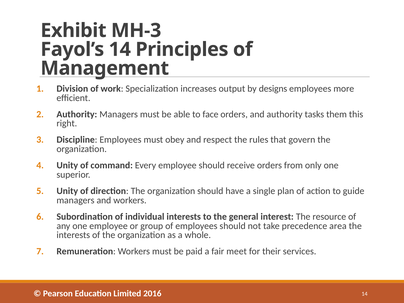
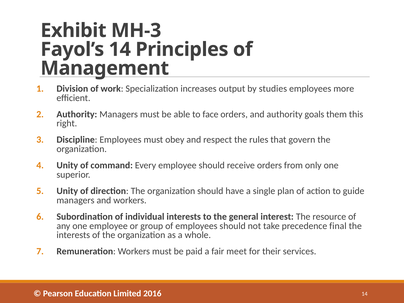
designs: designs -> studies (273, 89)
tasks: tasks -> goals (314, 114)
area: area -> final (338, 226)
